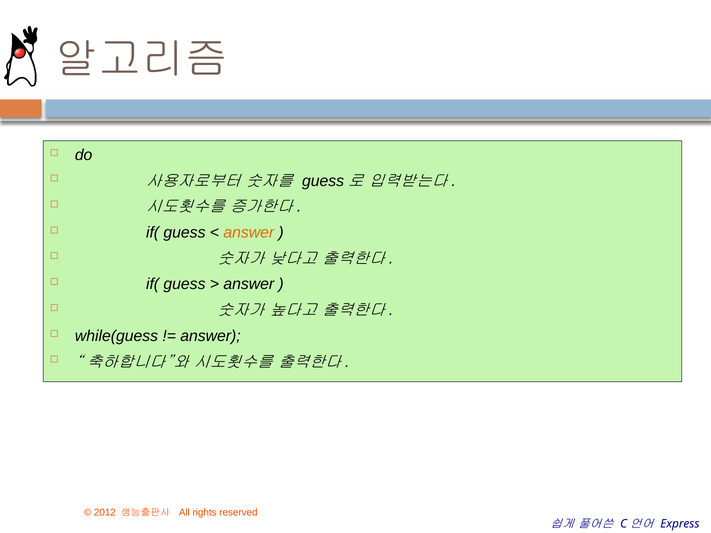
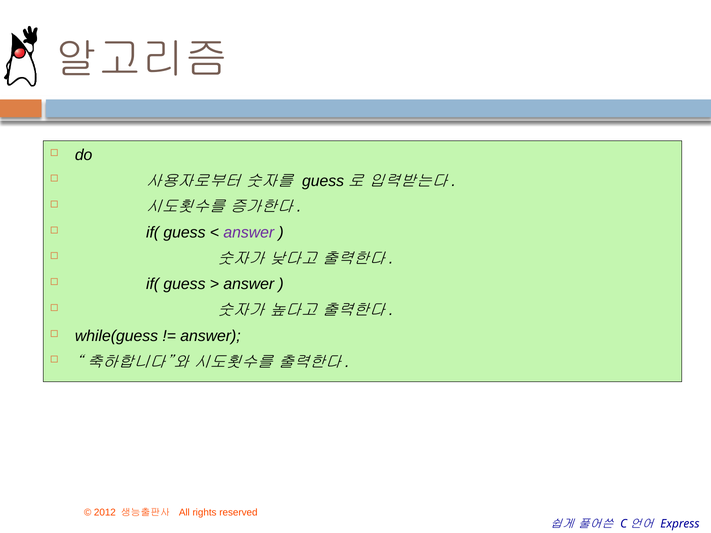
answer colour: orange -> purple (249, 233)
